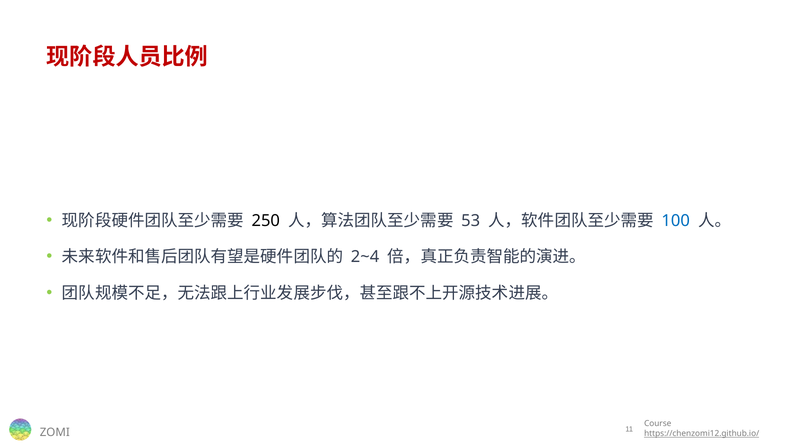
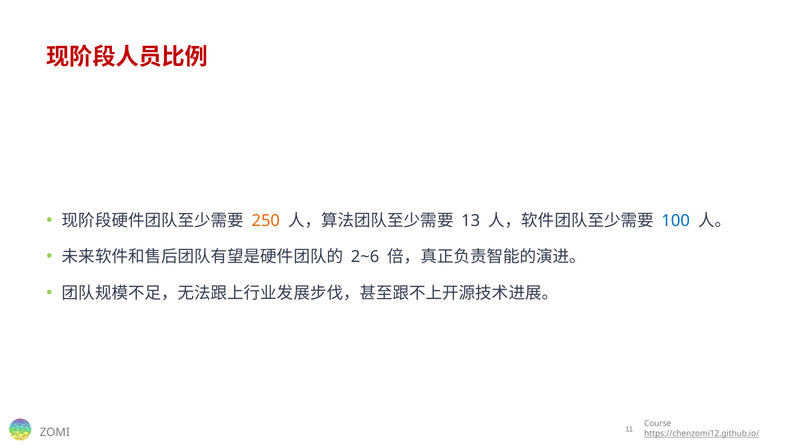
250 colour: black -> orange (266, 221)
53: 53 -> 13 (471, 221)
2~4: 2~4 -> 2~6 (365, 257)
